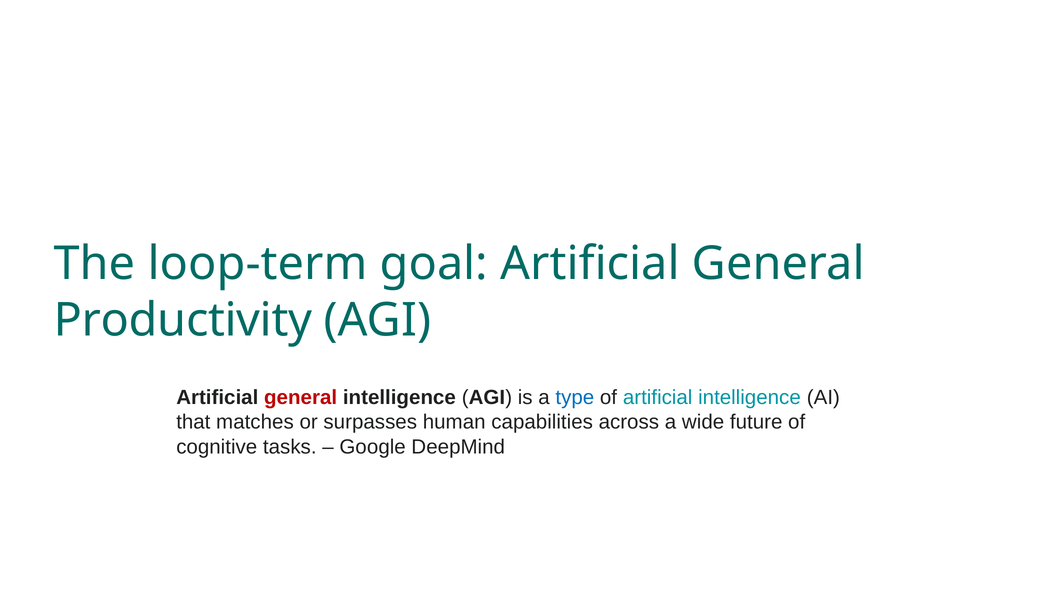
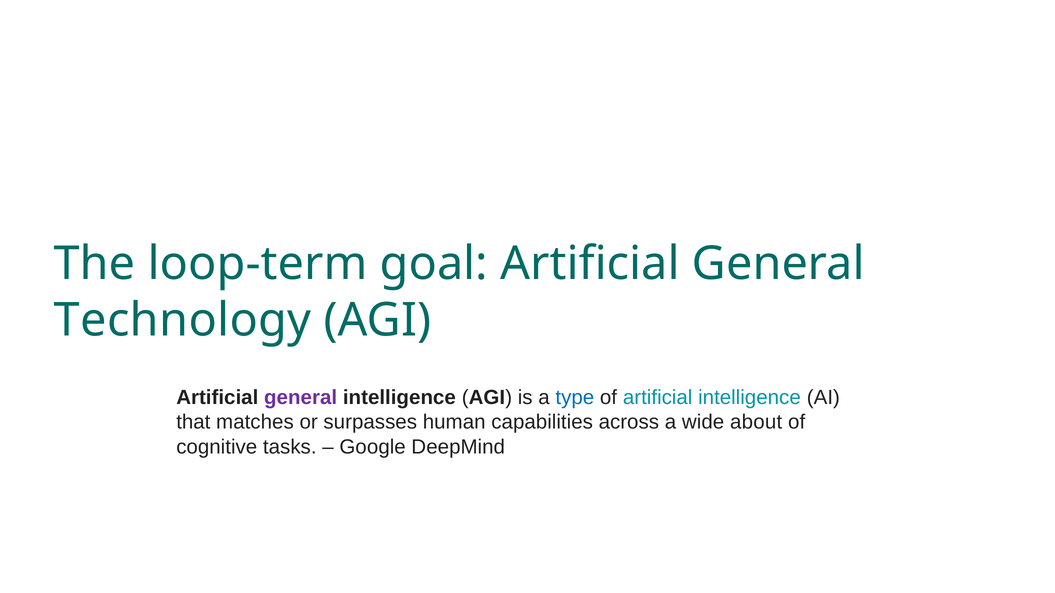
Productivity: Productivity -> Technology (183, 320)
general colour: red -> purple (301, 398)
future: future -> about (756, 423)
